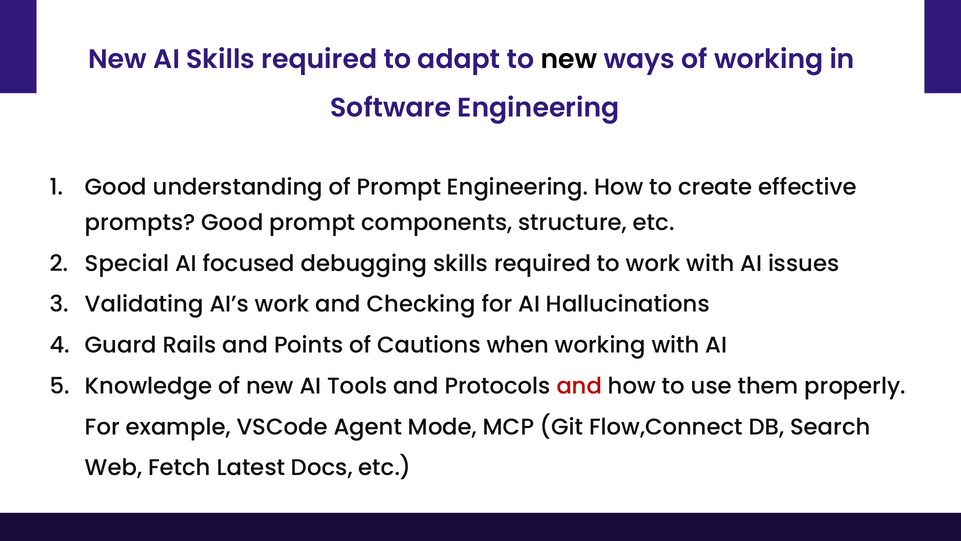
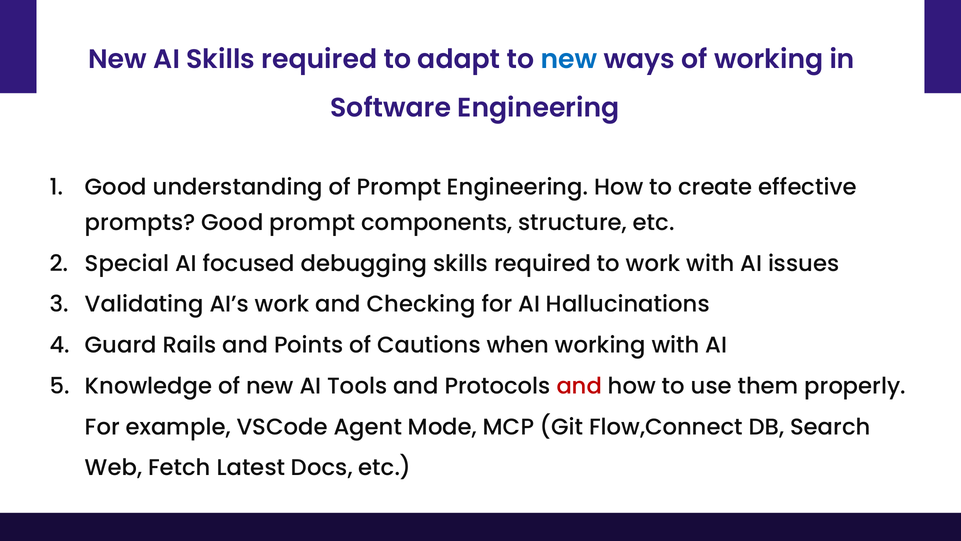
new colour: black -> blue (569, 60)
